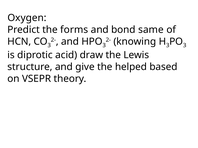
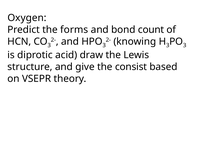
same: same -> count (151, 30)
helped: helped -> consist (131, 67)
